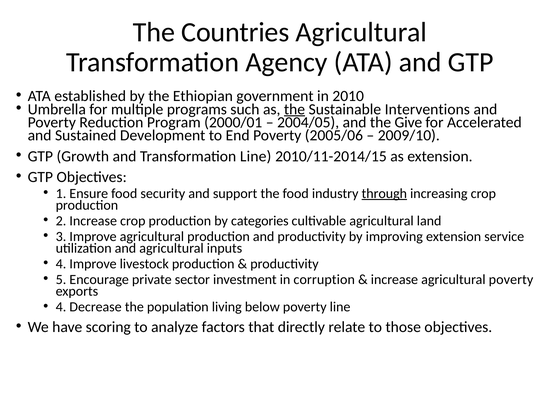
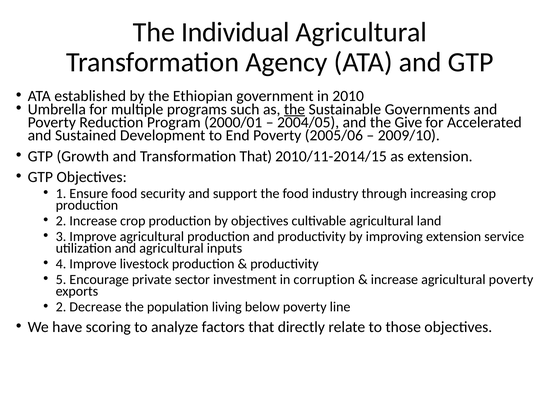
Countries: Countries -> Individual (235, 32)
Interventions: Interventions -> Governments (427, 109)
Transformation Line: Line -> That (256, 156)
through underline: present -> none (384, 194)
by categories: categories -> objectives (260, 221)
4: 4 -> 2 (61, 307)
